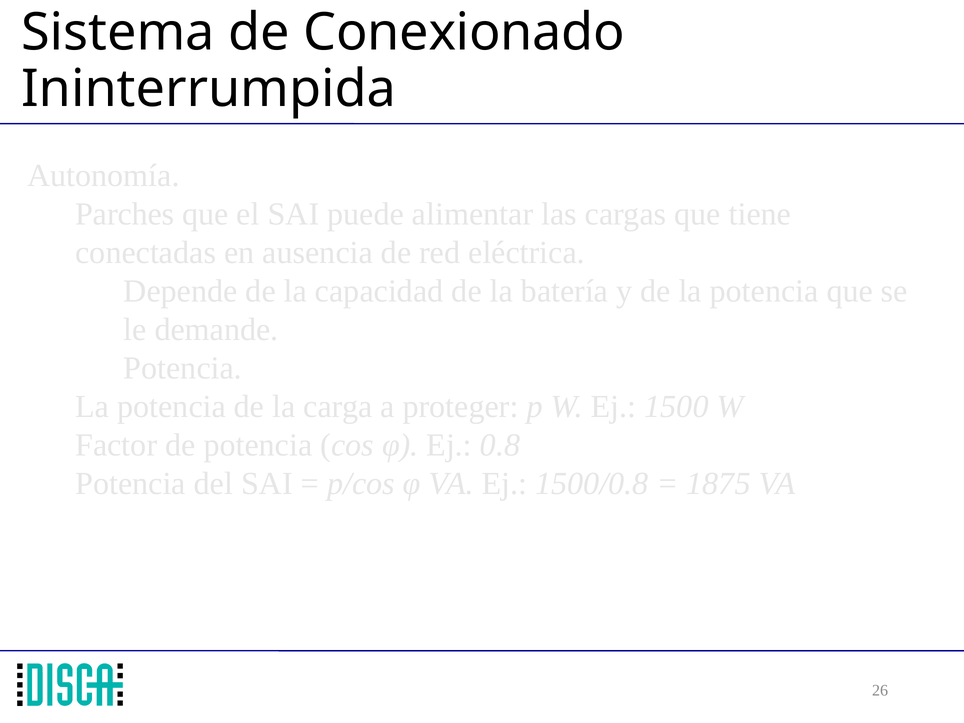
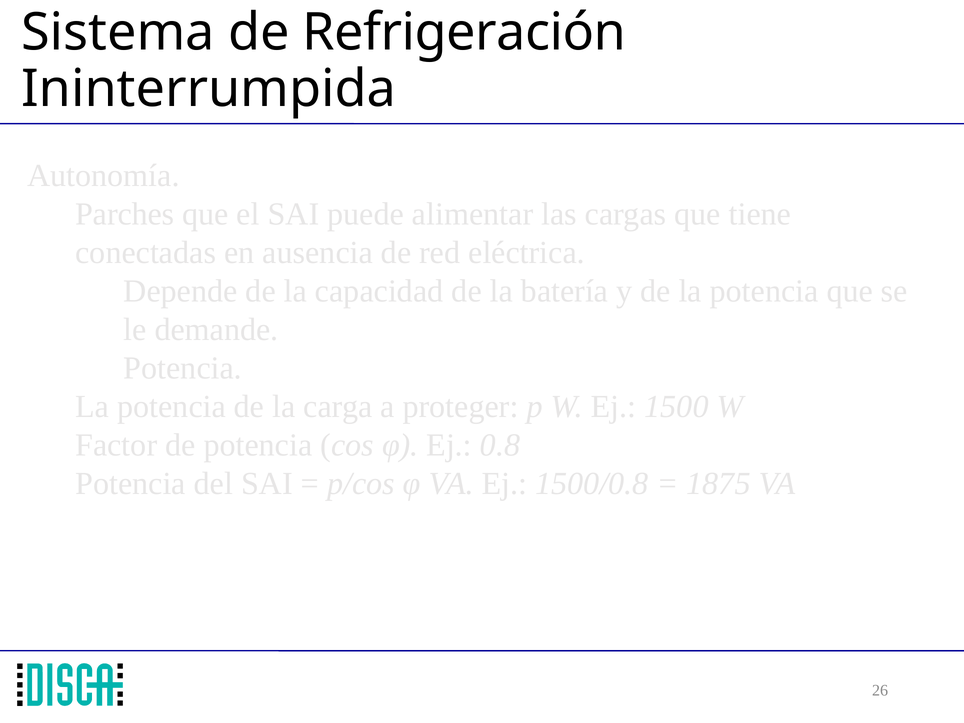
Conexionado: Conexionado -> Refrigeración (464, 33)
